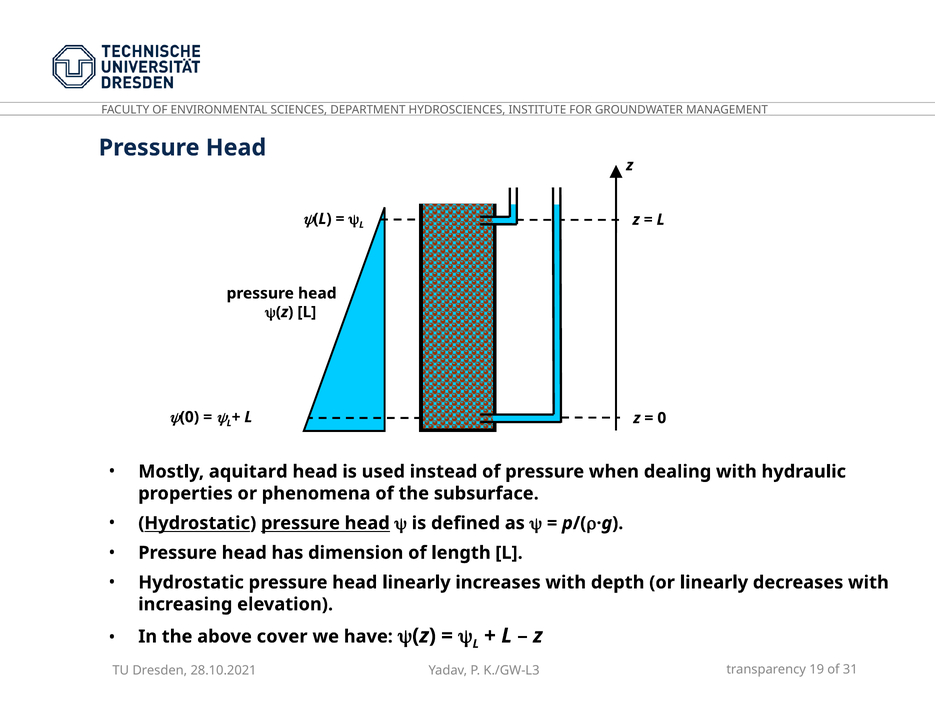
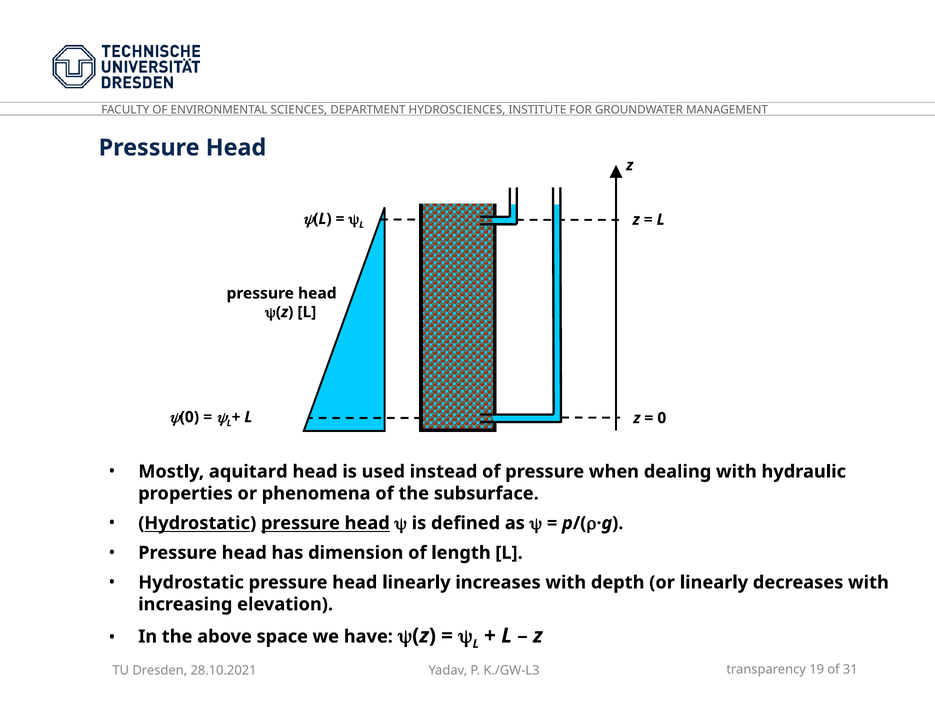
cover: cover -> space (282, 636)
